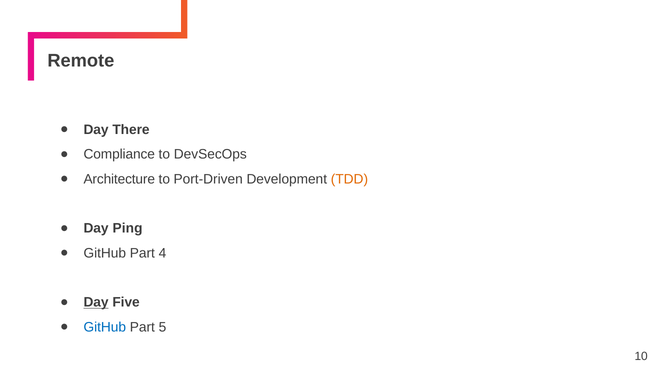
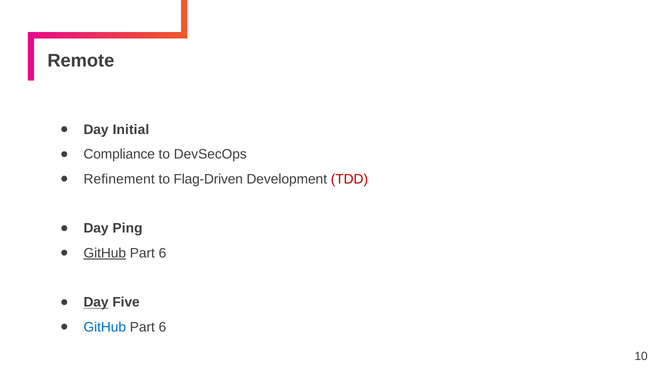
There: There -> Initial (131, 130)
Architecture: Architecture -> Refinement (119, 179)
Port-Driven: Port-Driven -> Flag-Driven (208, 179)
TDD colour: orange -> red (349, 179)
GitHub underline: none -> present (105, 253)
4: 4 -> 6 (162, 253)
5: 5 -> 6 (162, 327)
